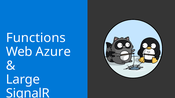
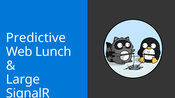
Functions: Functions -> Predictive (36, 38)
Azure: Azure -> Lunch (53, 52)
